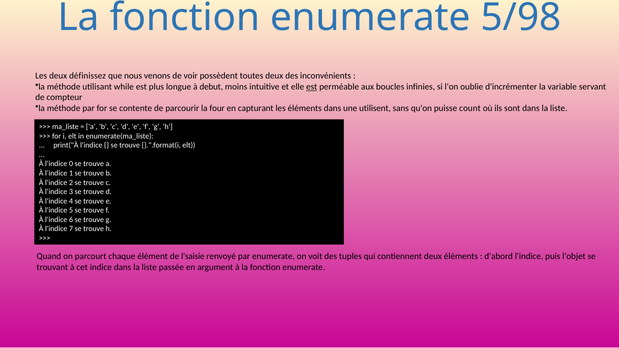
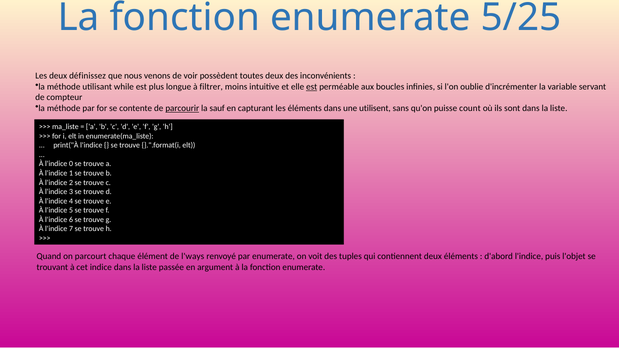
5/98: 5/98 -> 5/25 (521, 18)
debut: debut -> filtrer (211, 87)
parcourir underline: none -> present (182, 108)
four: four -> sauf (217, 108)
l'saisie: l'saisie -> l'ways (193, 256)
